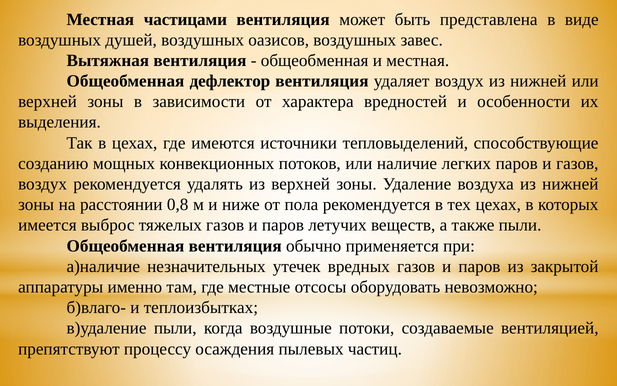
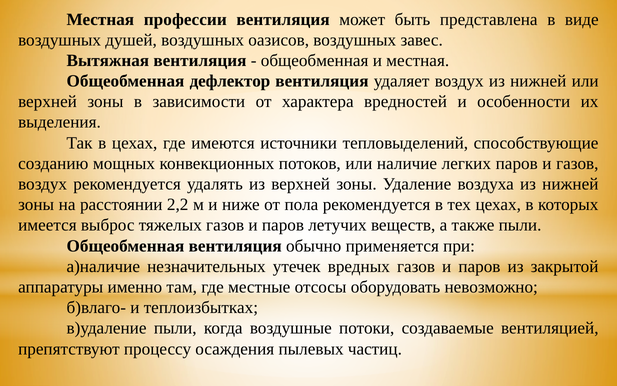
частицами: частицами -> профессии (185, 19)
0,8: 0,8 -> 2,2 (178, 205)
